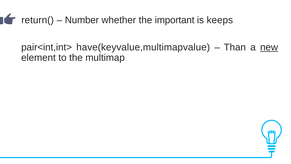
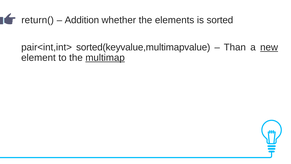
Number: Number -> Addition (82, 20)
important: important -> elements (175, 20)
keeps: keeps -> sorted (220, 20)
have(keyvalue,multimapvalue: have(keyvalue,multimapvalue -> sorted(keyvalue,multimapvalue (143, 47)
multimap underline: none -> present (105, 58)
